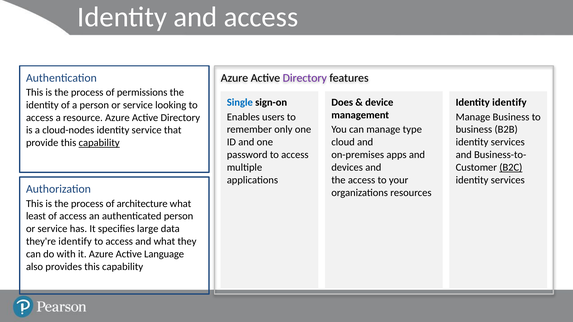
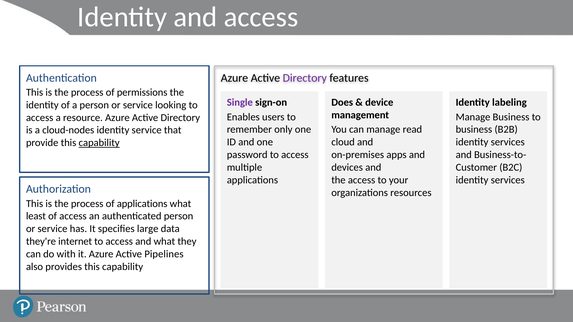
Single colour: blue -> purple (240, 103)
Identity identify: identify -> labeling (509, 103)
type: type -> read (412, 130)
B2C underline: present -> none (511, 168)
of architecture: architecture -> applications (142, 204)
they're identify: identify -> internet (75, 242)
Language: Language -> Pipelines (164, 254)
